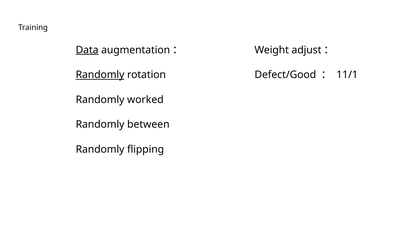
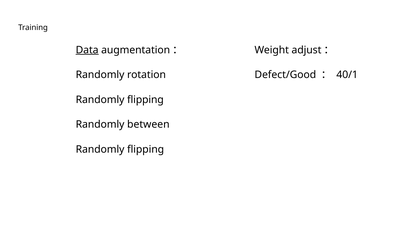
Randomly underline: present -> none (100, 75)
11/1: 11/1 -> 40/1 (347, 75)
worked: worked -> flipping (145, 99)
